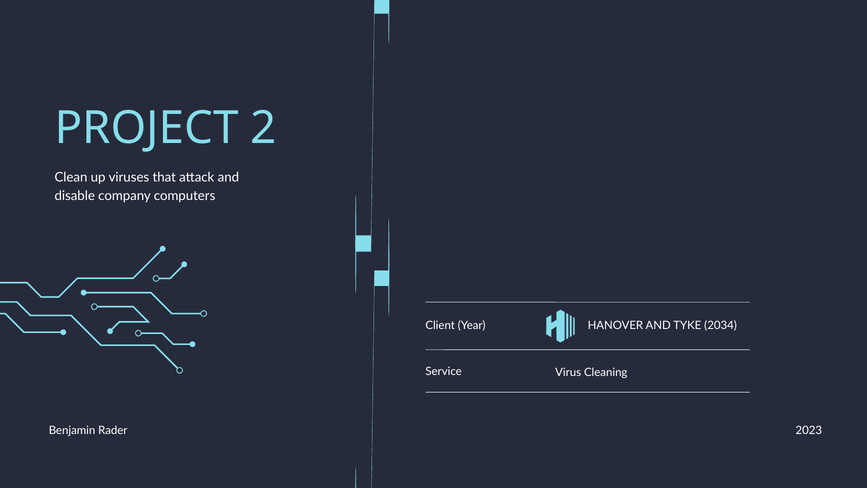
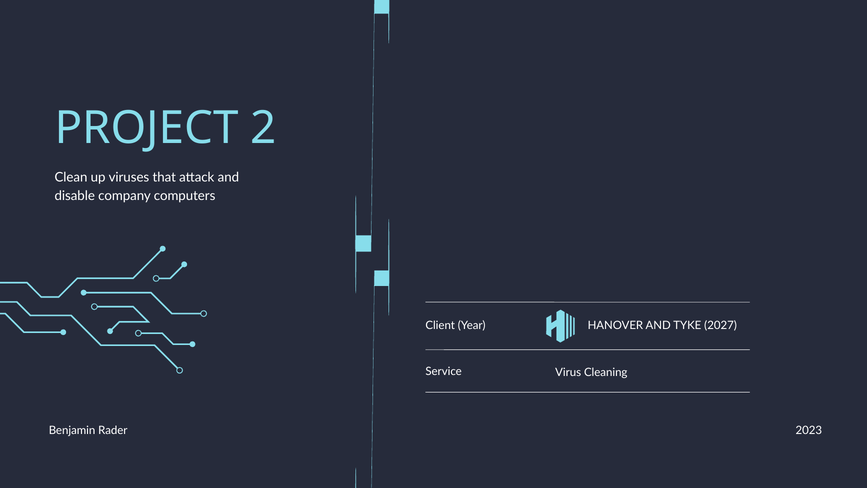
2034: 2034 -> 2027 (721, 325)
